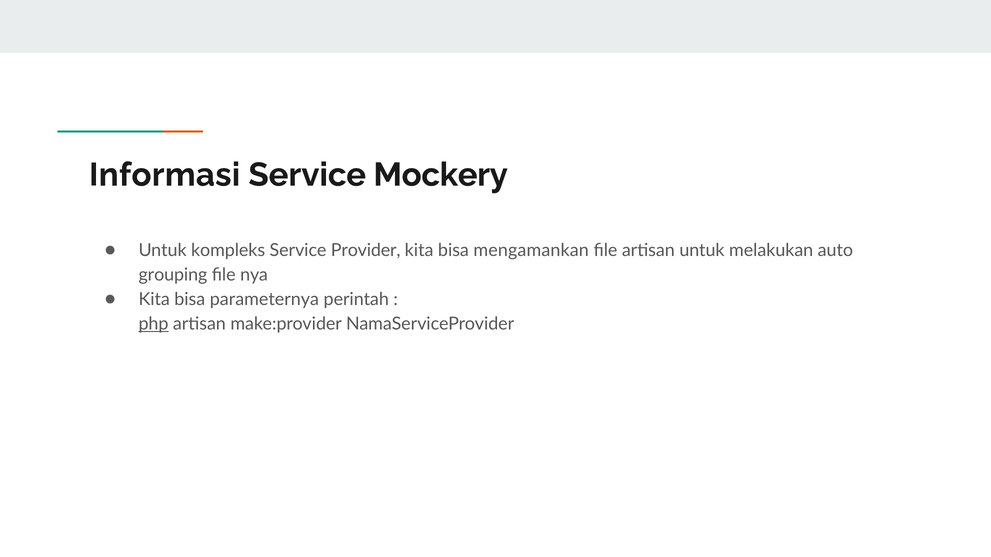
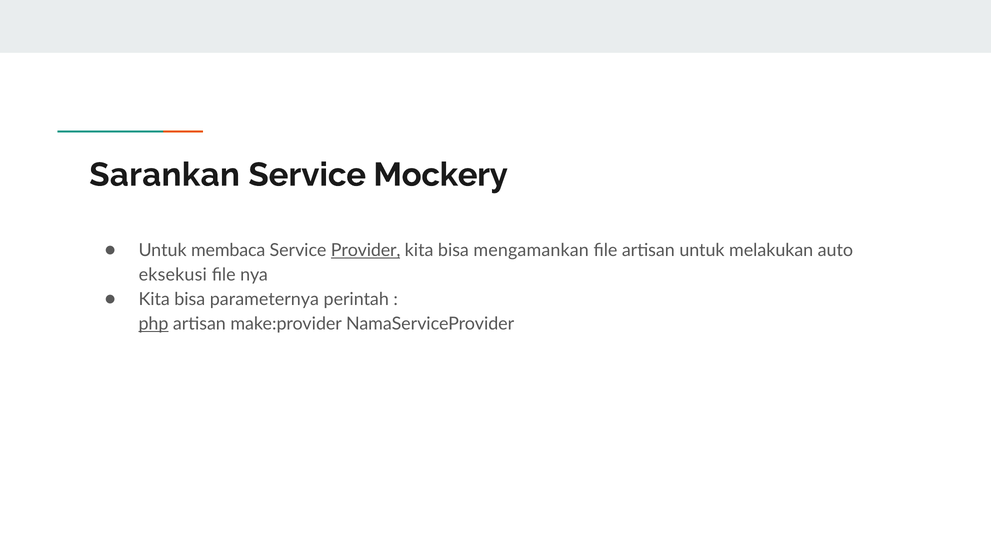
Informasi: Informasi -> Sarankan (165, 175)
kompleks: kompleks -> membaca (228, 250)
Provider underline: none -> present (366, 250)
grouping: grouping -> eksekusi (173, 275)
